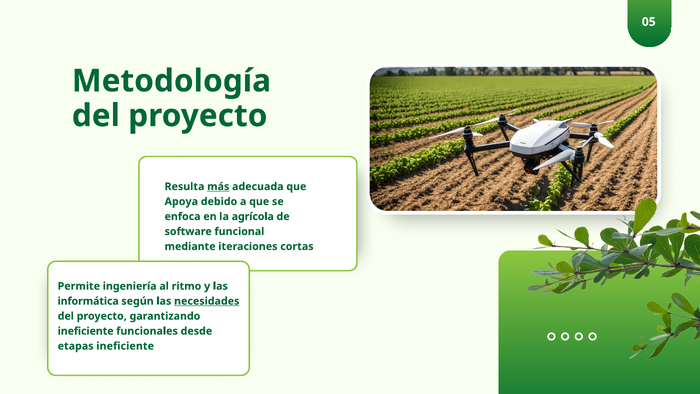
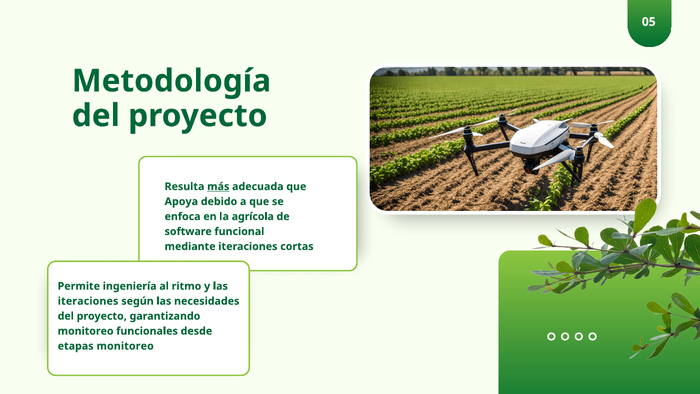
informática: informática -> iteraciones (88, 301)
necesidades underline: present -> none (207, 301)
ineficiente: ineficiente -> monitoreo (86, 331)
etapas ineficiente: ineficiente -> monitoreo (125, 346)
